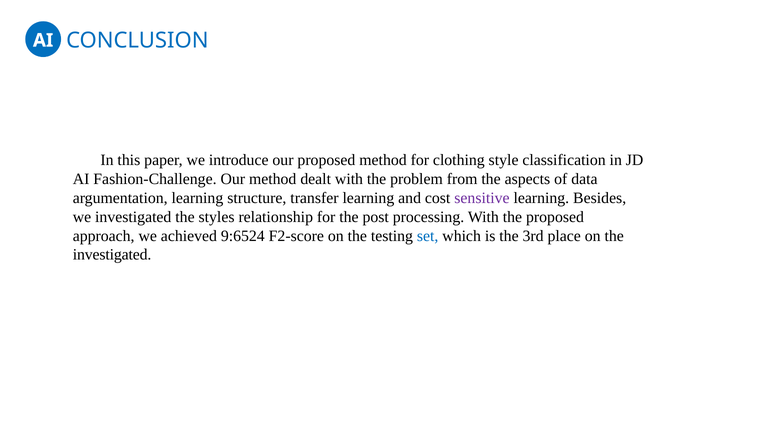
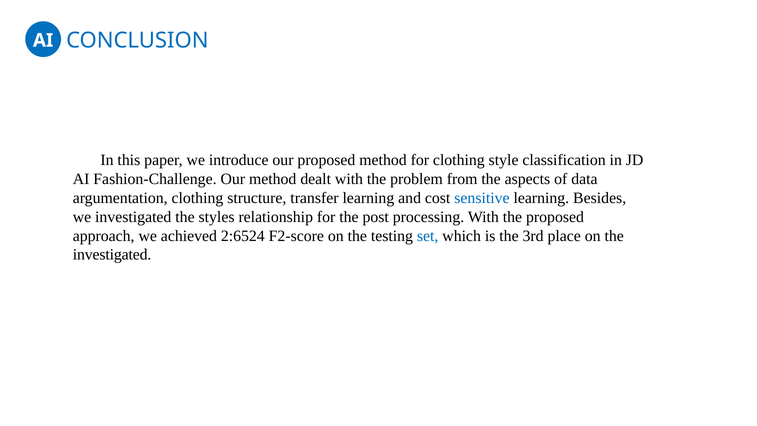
argumentation learning: learning -> clothing (197, 198)
sensitive colour: purple -> blue (482, 198)
9:6524: 9:6524 -> 2:6524 (243, 236)
